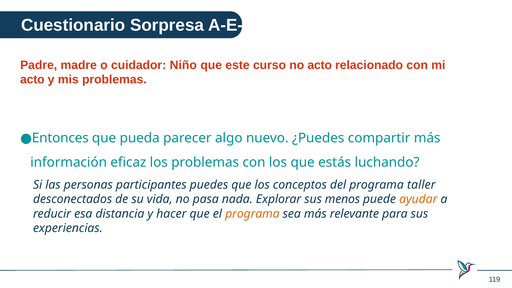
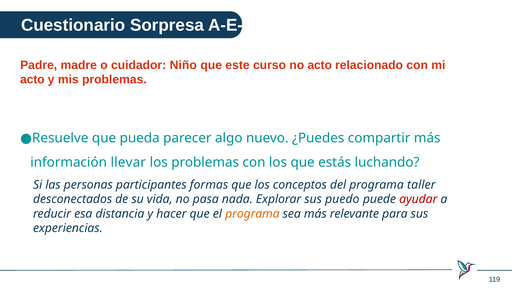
Entonces: Entonces -> Resuelve (60, 138)
eficaz: eficaz -> llevar (128, 162)
puedes: puedes -> formas (209, 185)
menos: menos -> puedo (342, 199)
ayudar colour: orange -> red (418, 199)
